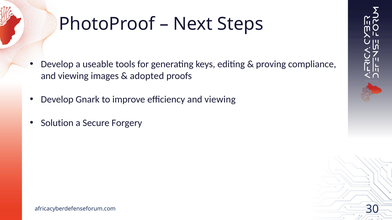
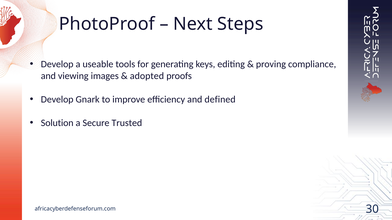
efficiency and viewing: viewing -> defined (220, 100)
Forgery: Forgery -> Trusted (127, 123)
